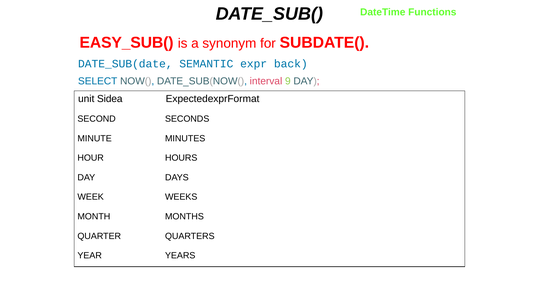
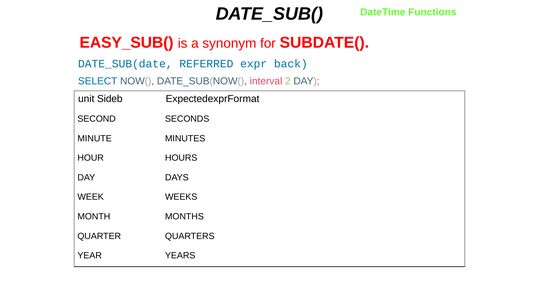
SEMANTIC: SEMANTIC -> REFERRED (206, 64)
9: 9 -> 2 (288, 81)
Sidea: Sidea -> Sideb (110, 99)
